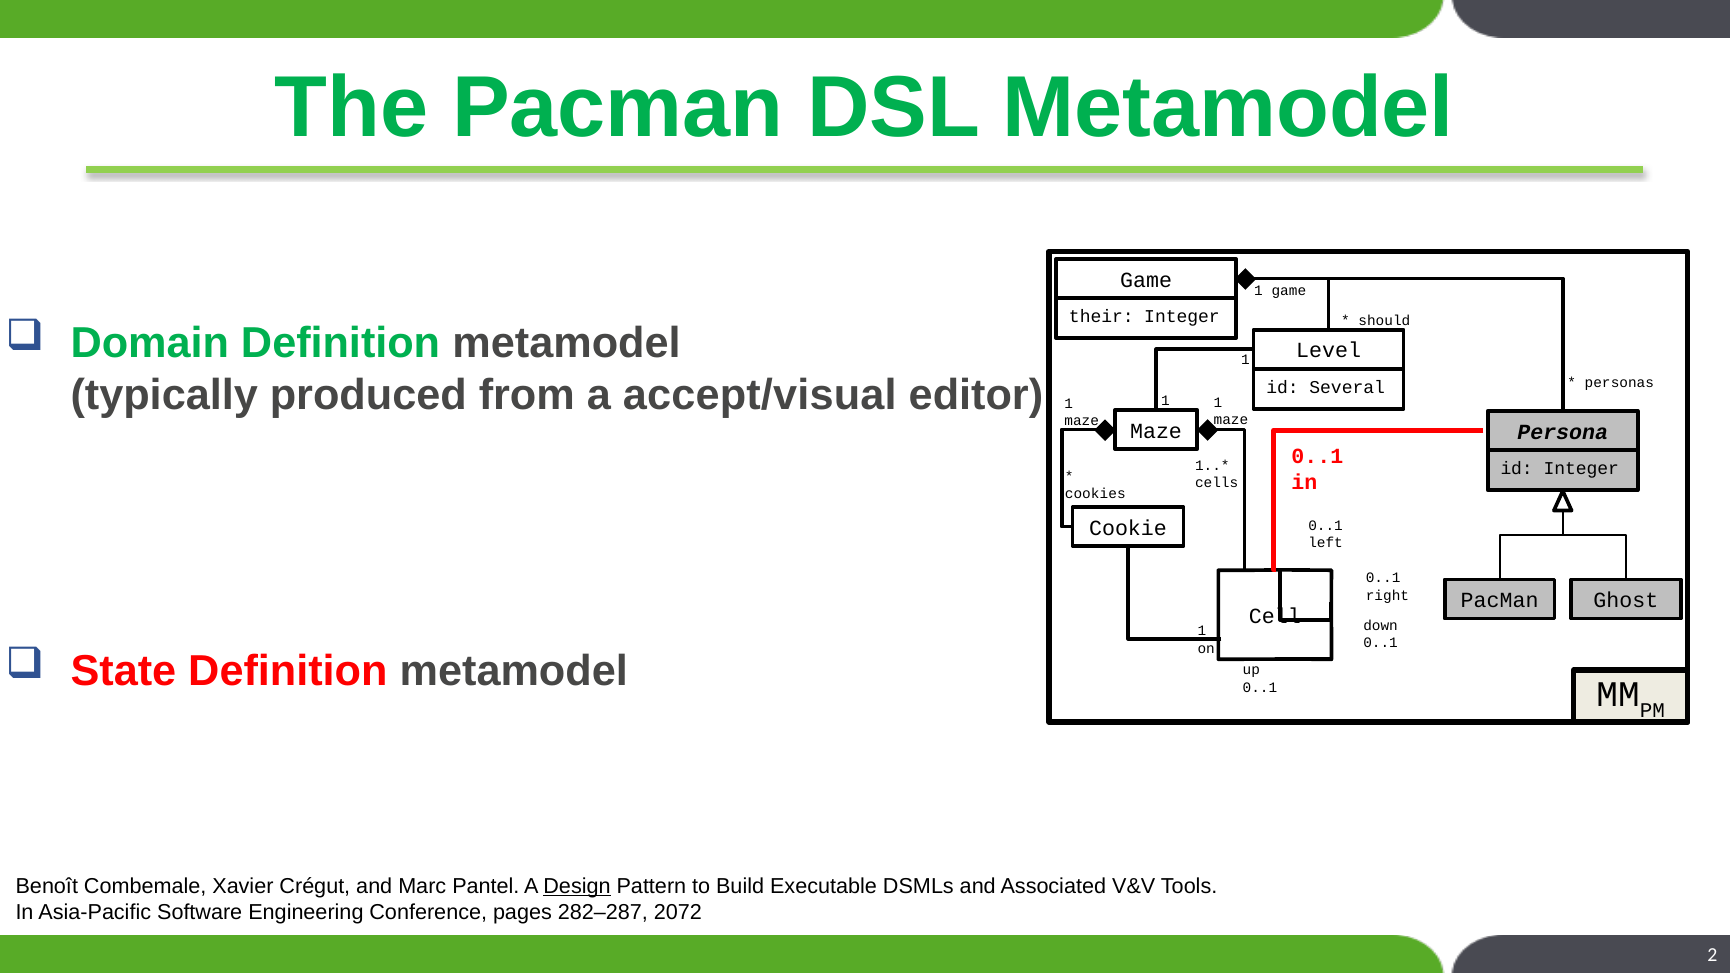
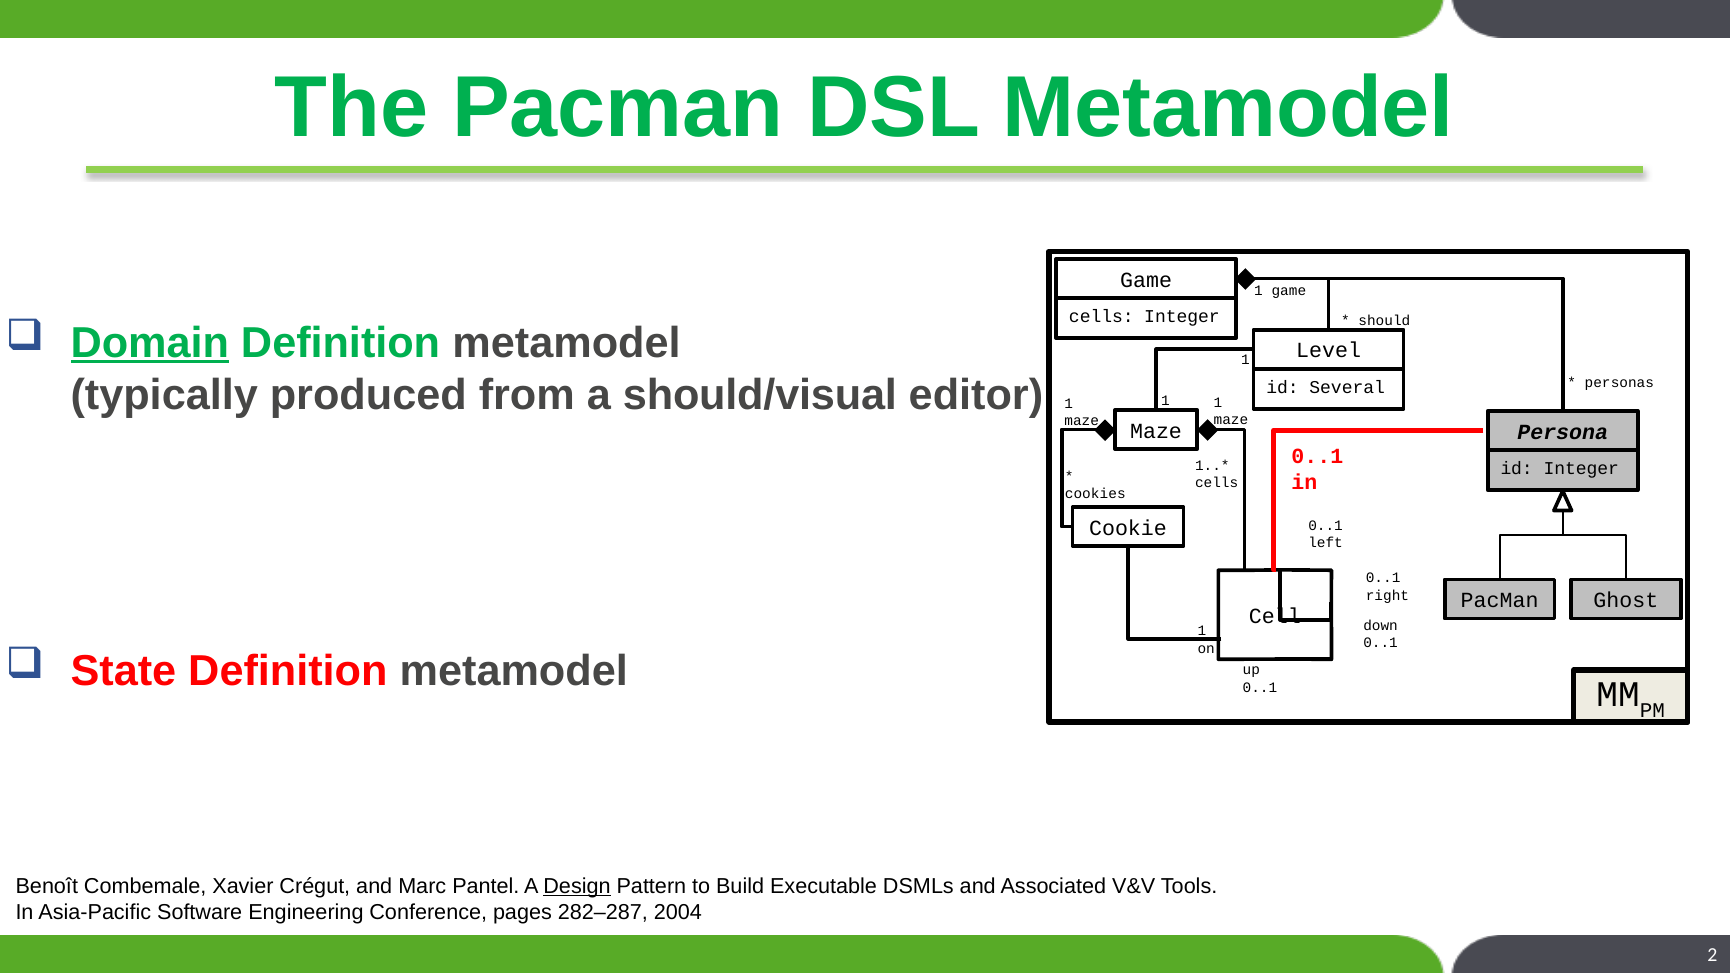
their: their -> cells (1101, 317)
Domain underline: none -> present (150, 343)
accept/visual: accept/visual -> should/visual (760, 395)
2072: 2072 -> 2004 (678, 913)
